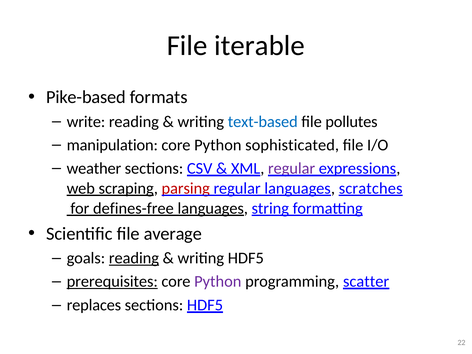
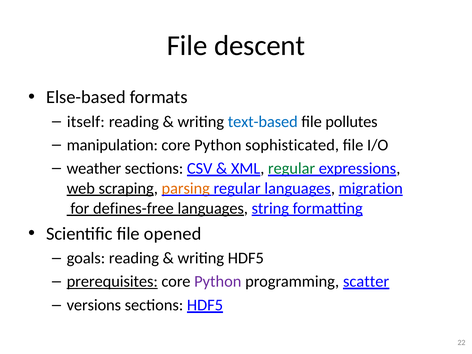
iterable: iterable -> descent (260, 46)
Pike-based: Pike-based -> Else-based (86, 97)
write: write -> itself (86, 122)
regular colour: purple -> green (292, 168)
parsing colour: red -> orange (186, 188)
scratches: scratches -> migration (371, 188)
average: average -> opened (173, 234)
reading underline: present -> none (134, 258)
replaces: replaces -> versions (94, 305)
